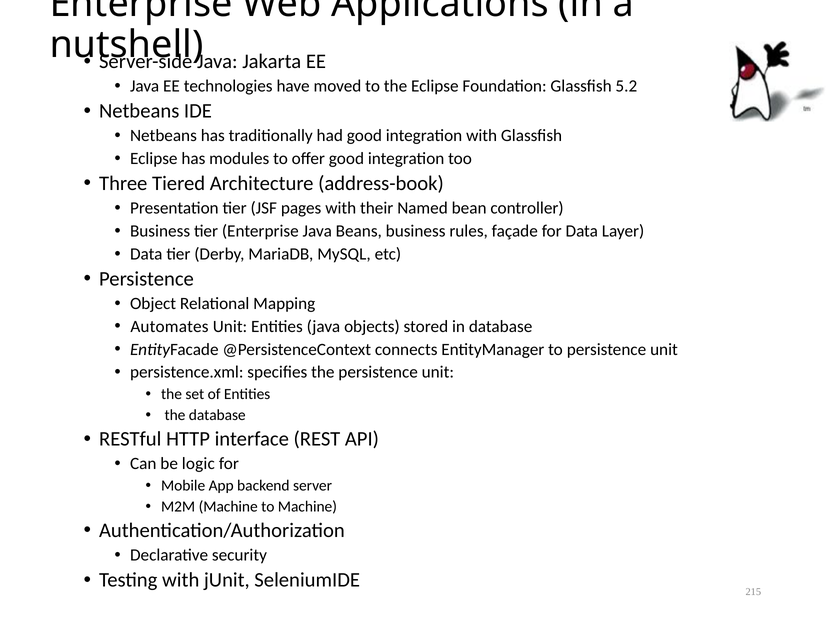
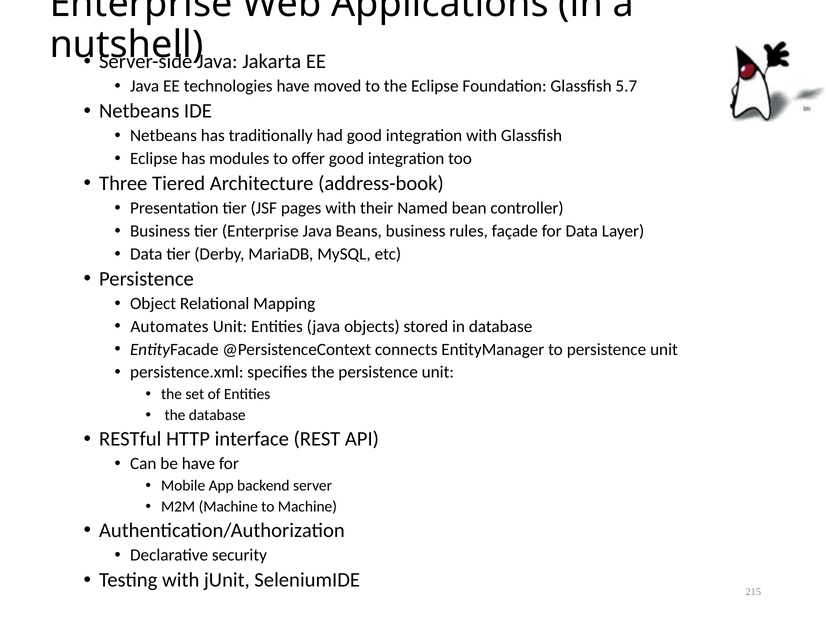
5.2: 5.2 -> 5.7 (626, 86)
be logic: logic -> have (198, 463)
